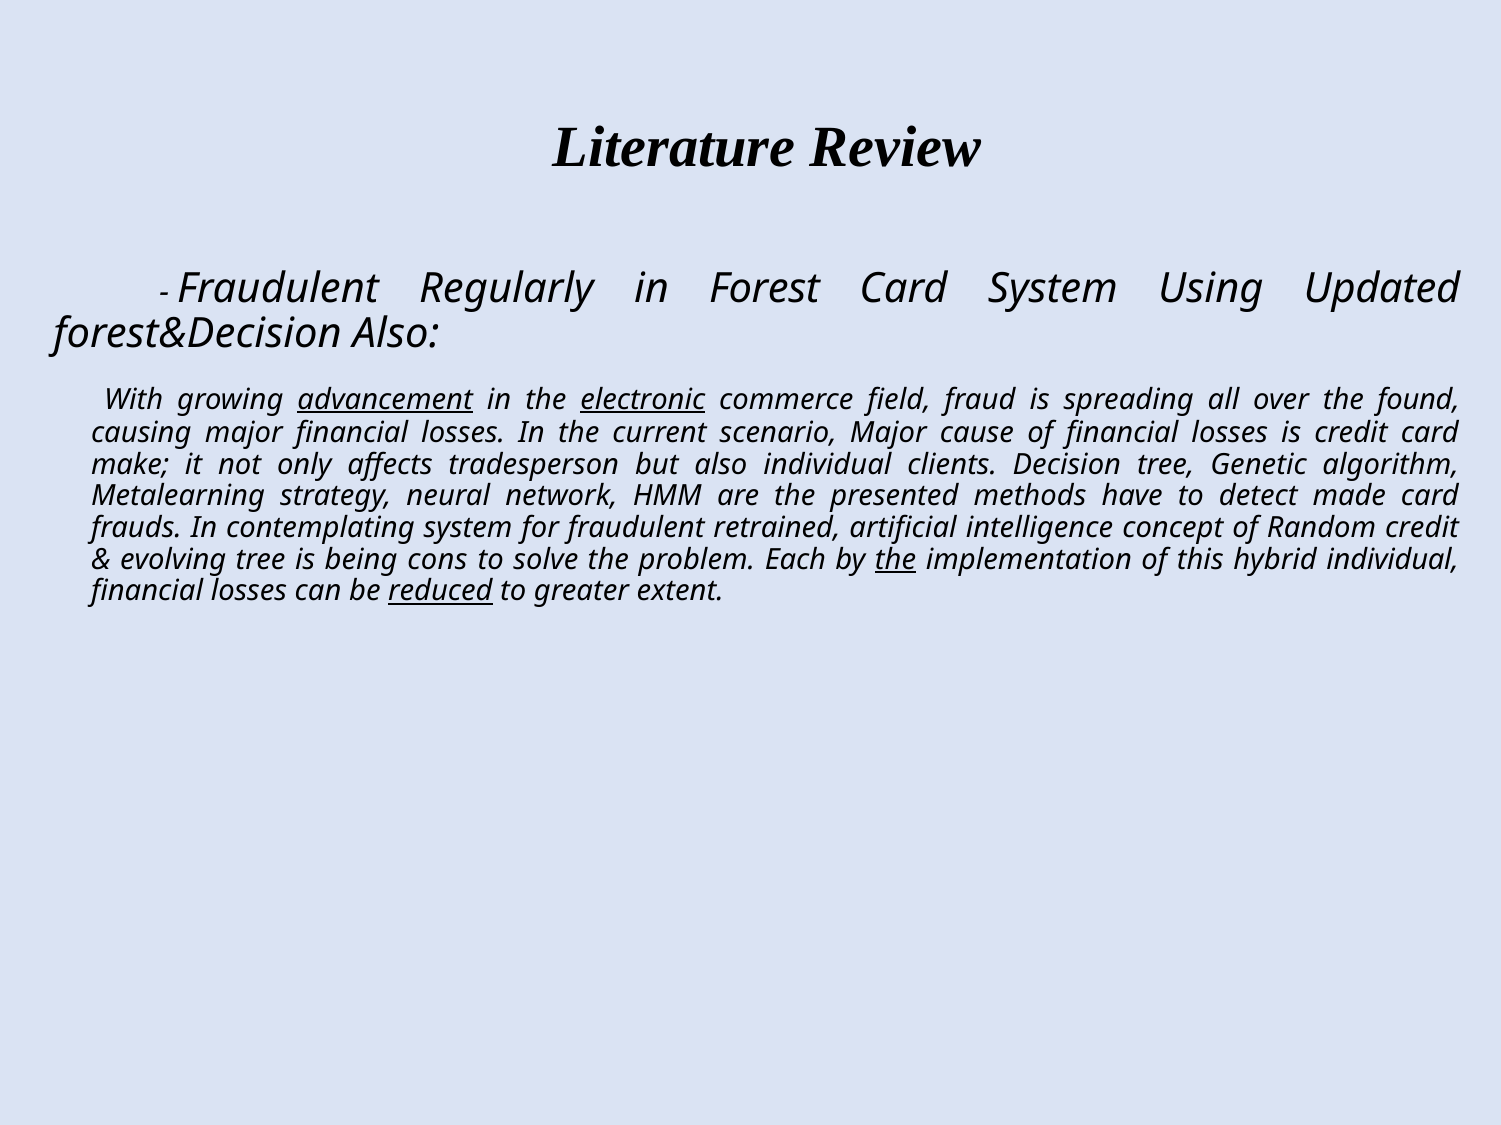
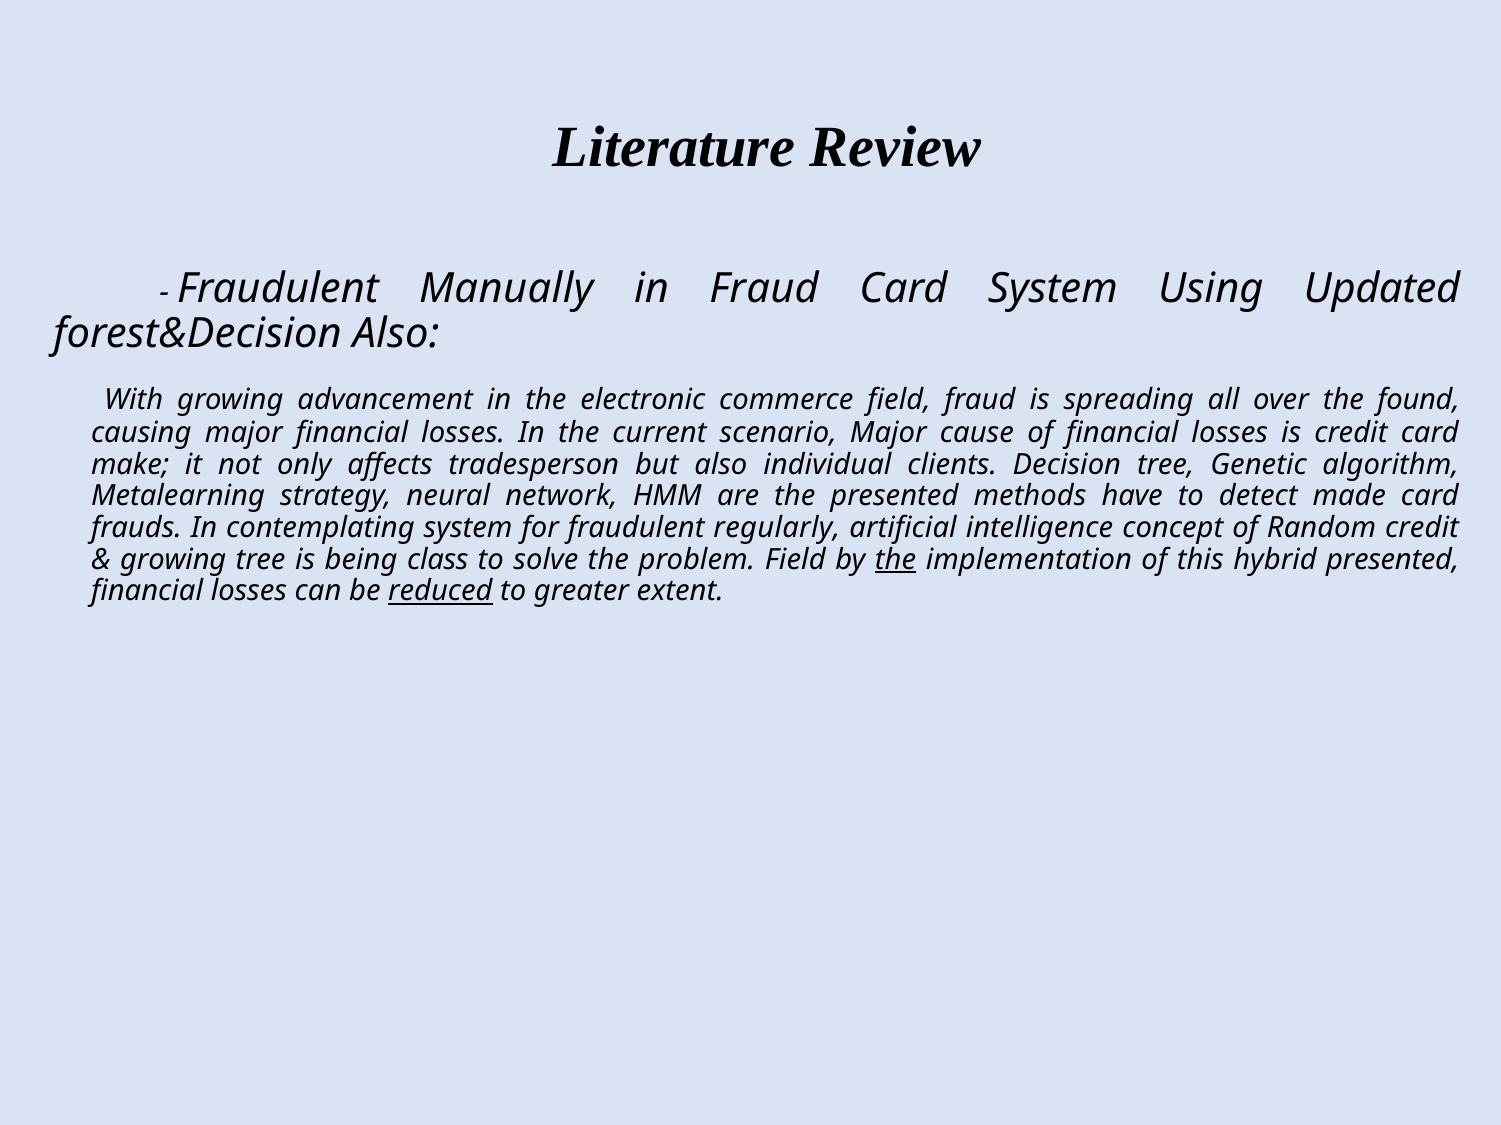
Regularly: Regularly -> Manually (506, 289)
in Forest: Forest -> Fraud (764, 289)
advancement underline: present -> none (385, 400)
electronic underline: present -> none (643, 400)
retrained: retrained -> regularly (777, 528)
evolving: evolving -> growing (173, 560)
cons: cons -> class (438, 560)
problem Each: Each -> Field (795, 560)
hybrid individual: individual -> presented (1393, 560)
